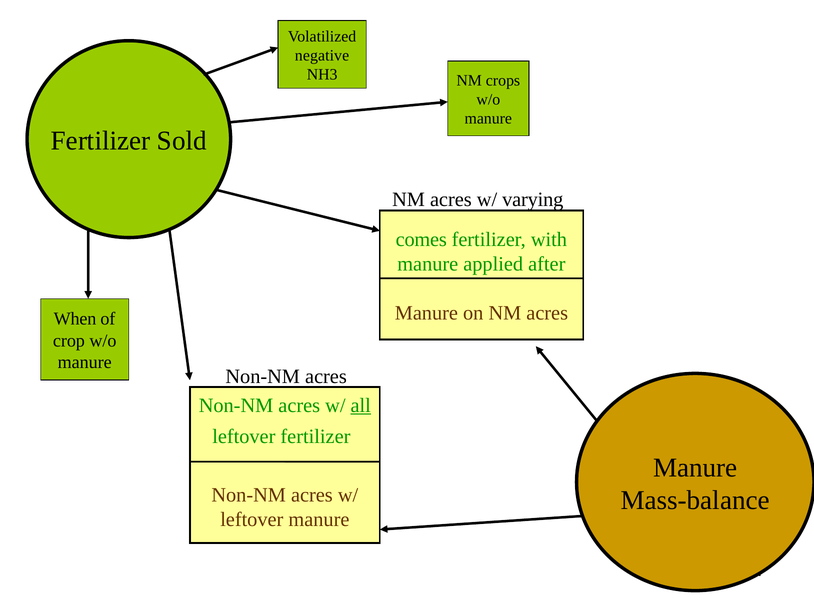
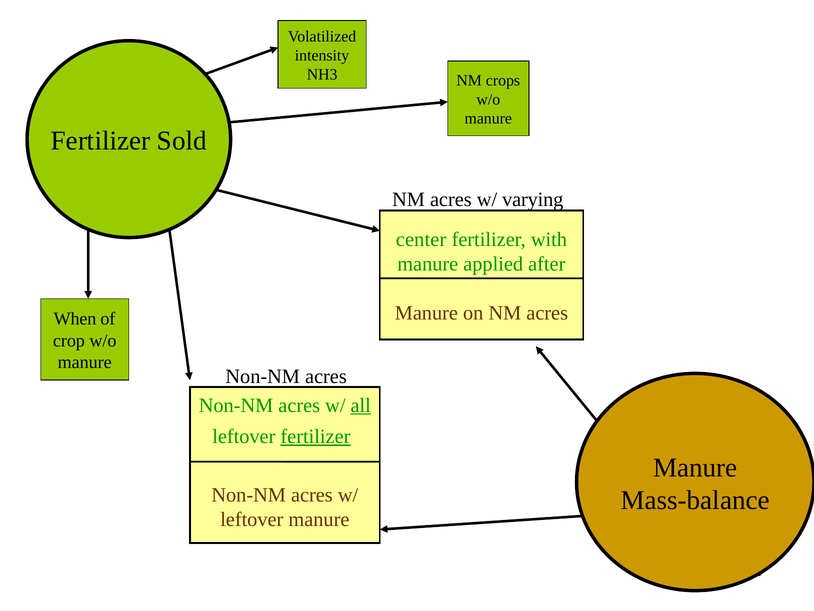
negative: negative -> intensity (322, 55)
comes: comes -> center (421, 240)
fertilizer underline: none -> present (315, 436)
